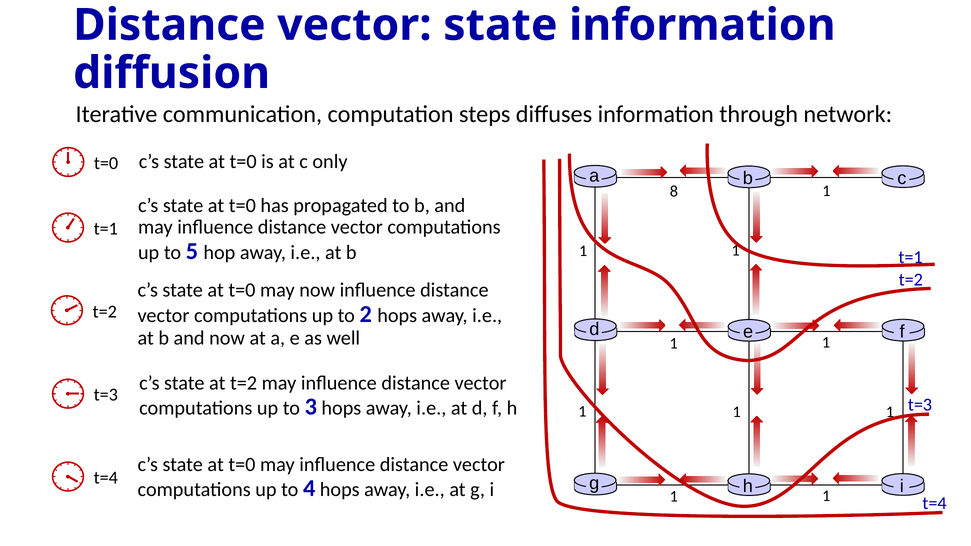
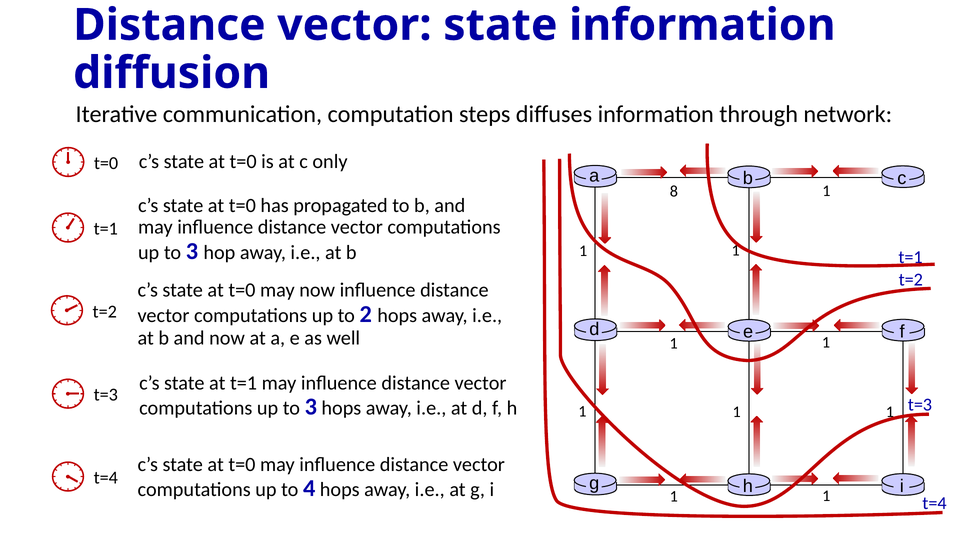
5: 5 -> 3 (192, 251)
at t=2: t=2 -> t=1 (244, 383)
